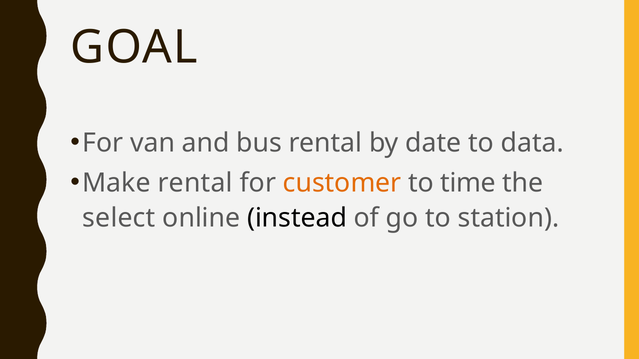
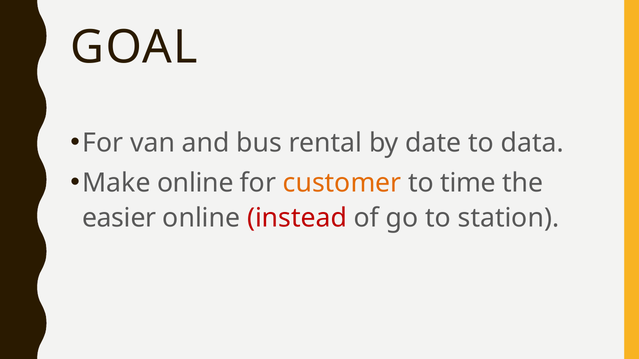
Make rental: rental -> online (195, 183)
select: select -> easier (119, 218)
instead colour: black -> red (297, 218)
